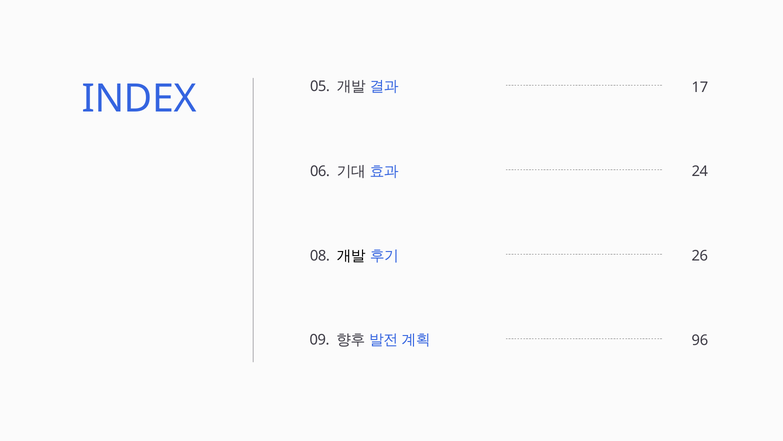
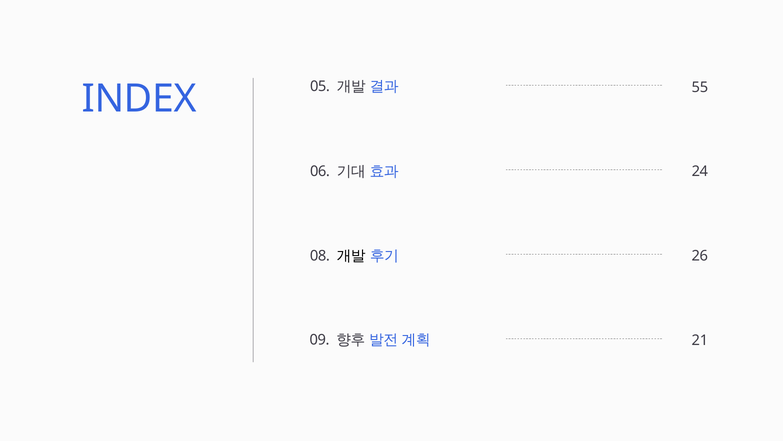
17: 17 -> 55 (700, 87)
96: 96 -> 21 (700, 340)
